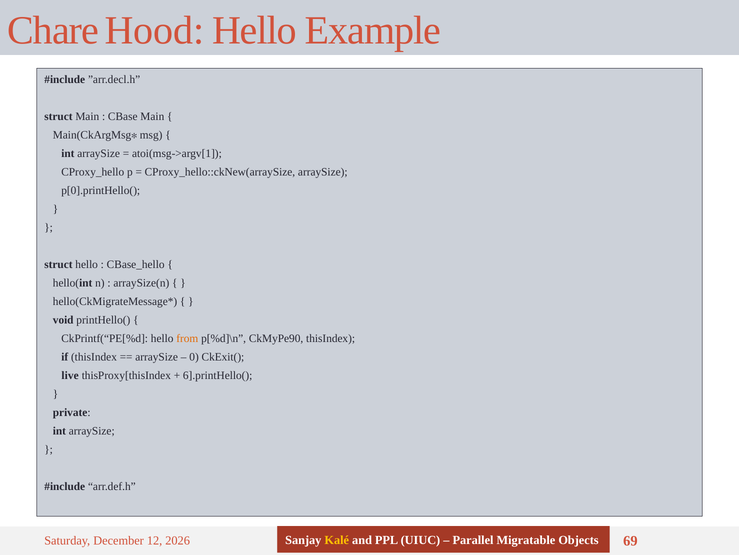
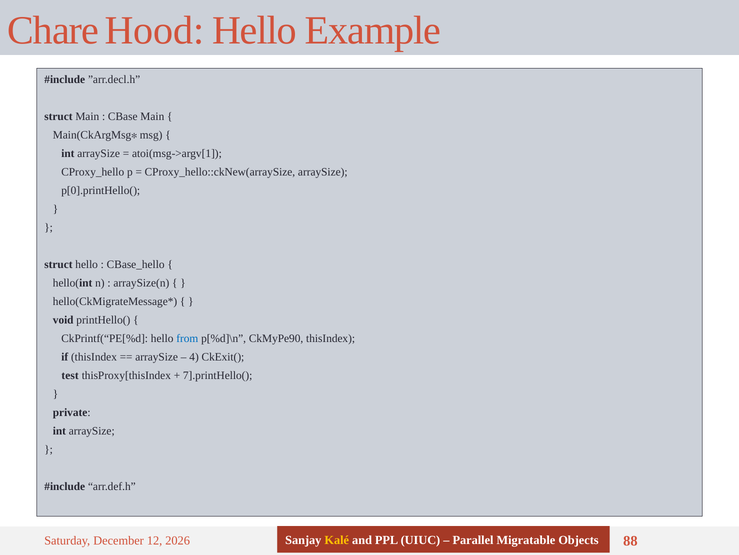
from colour: orange -> blue (187, 338)
0: 0 -> 4 (194, 356)
live: live -> test (70, 375)
6].printHello(: 6].printHello( -> 7].printHello( (218, 375)
69: 69 -> 88 (630, 540)
